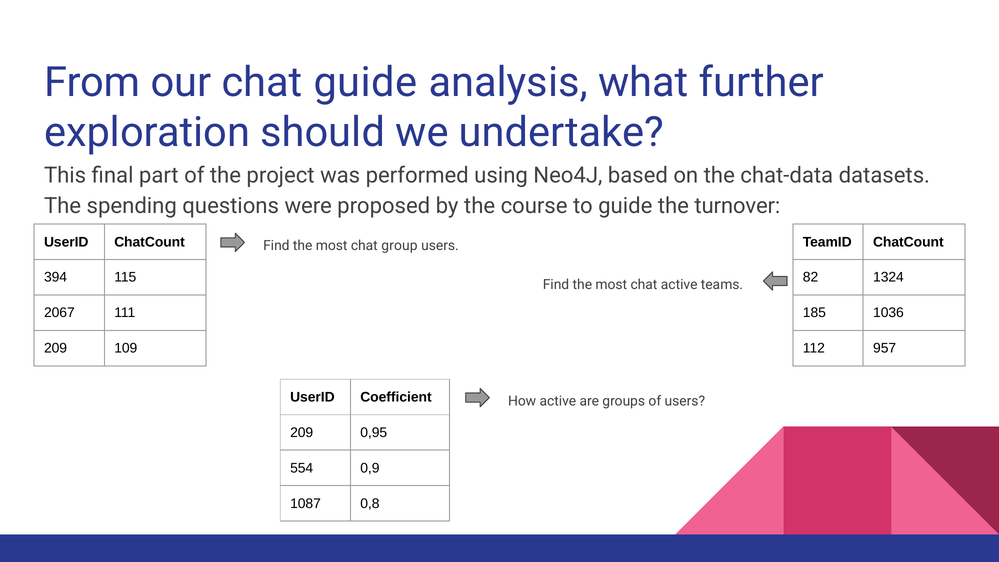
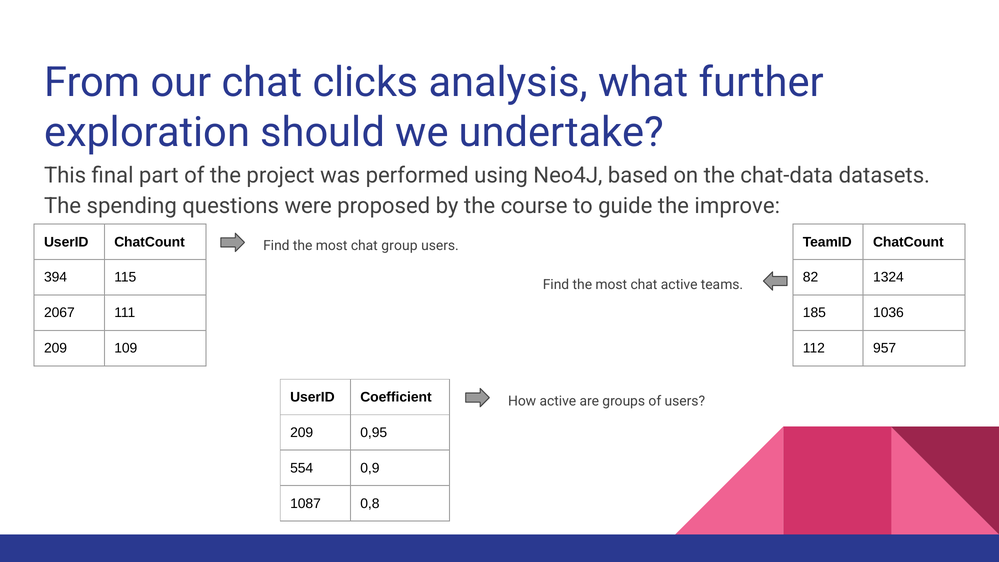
chat guide: guide -> clicks (366, 83)
turnover: turnover -> improve (737, 206)
